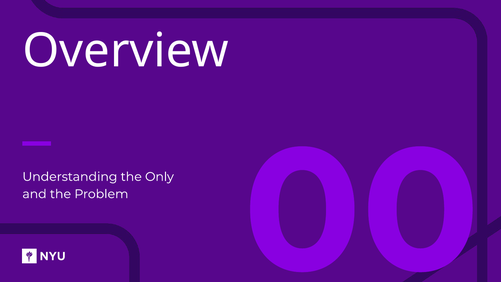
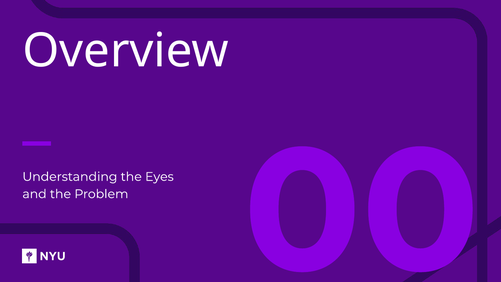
Only: Only -> Eyes (159, 177)
